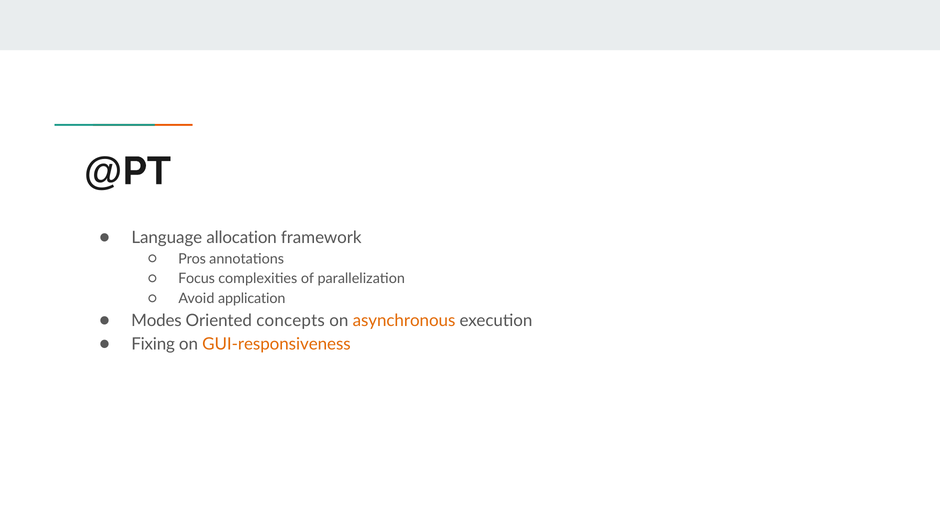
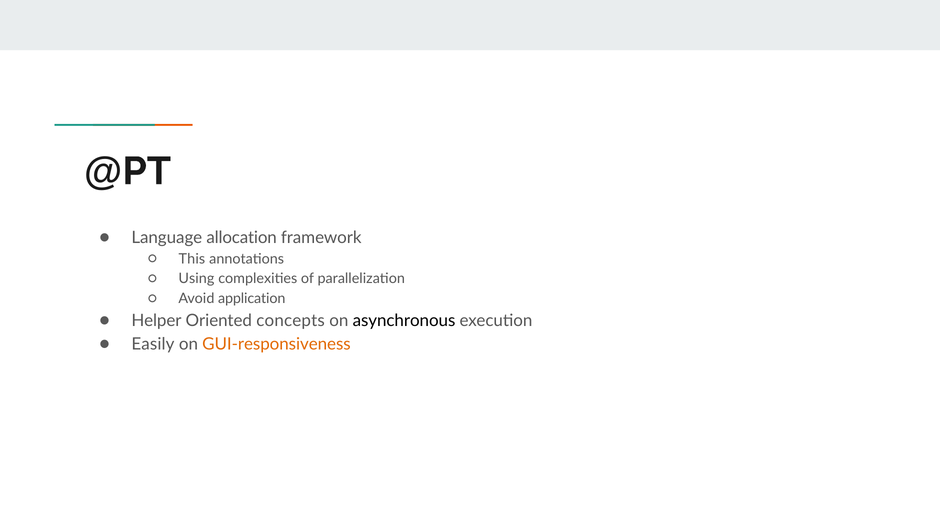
Pros: Pros -> This (192, 259)
Focus: Focus -> Using (196, 279)
Modes: Modes -> Helper (156, 320)
asynchronous colour: orange -> black (404, 320)
Fixing: Fixing -> Easily (153, 344)
